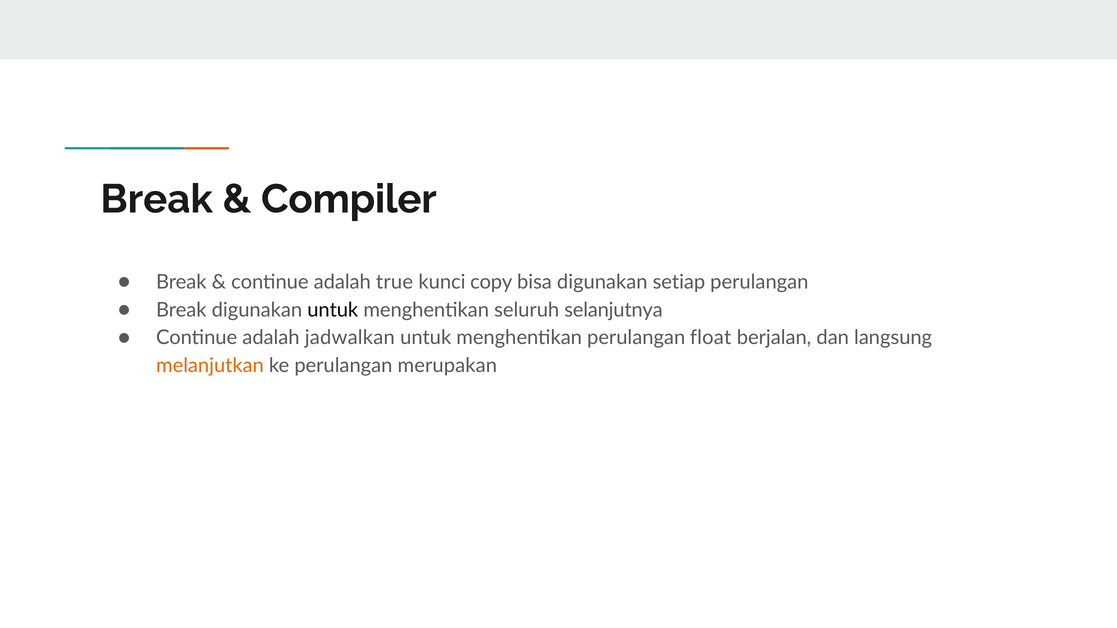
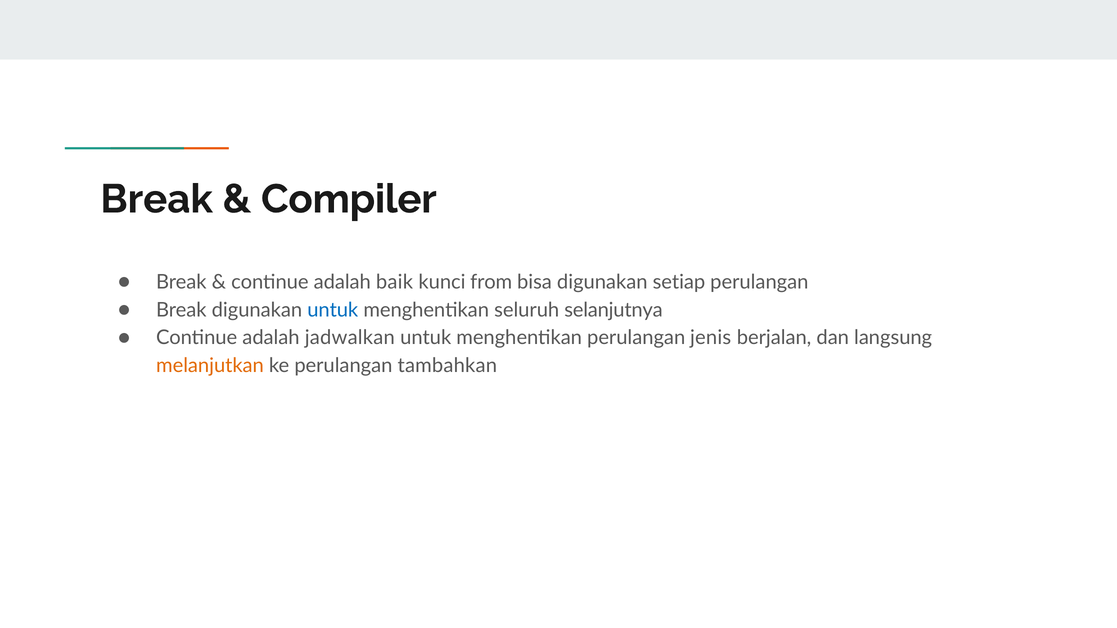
true: true -> baik (395, 282)
copy: copy -> from (491, 282)
untuk colour: black -> blue (333, 310)
float: float -> jenis (711, 338)
merupakan: merupakan -> tambahkan (447, 366)
